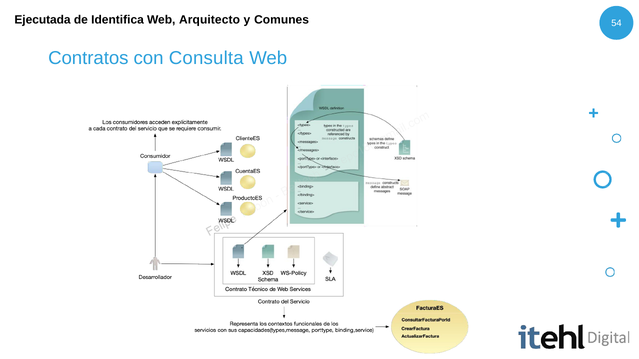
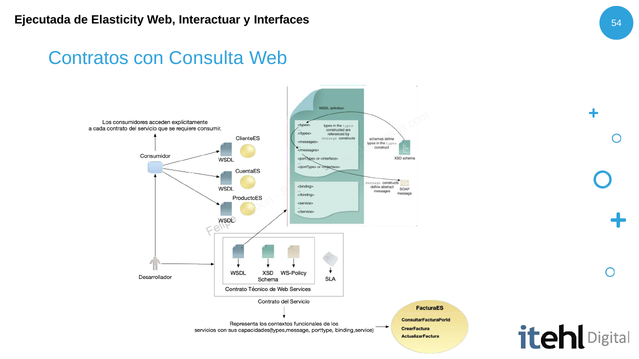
Identifica: Identifica -> Elasticity (118, 20)
Arquitecto: Arquitecto -> Interactuar (210, 20)
Comunes: Comunes -> Interfaces (282, 20)
